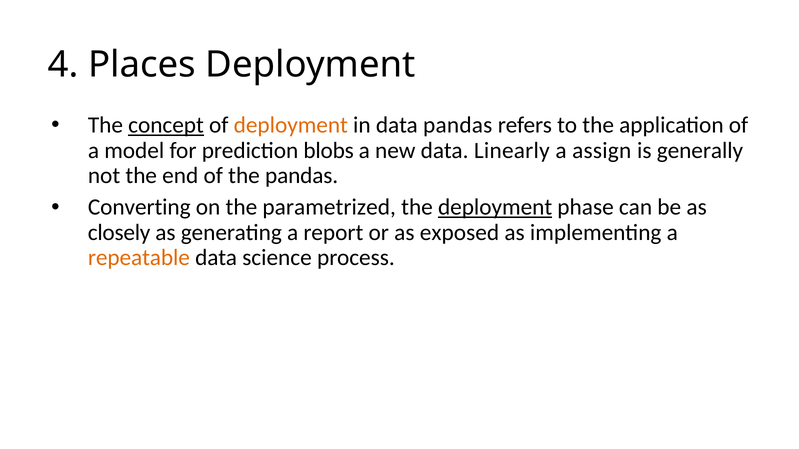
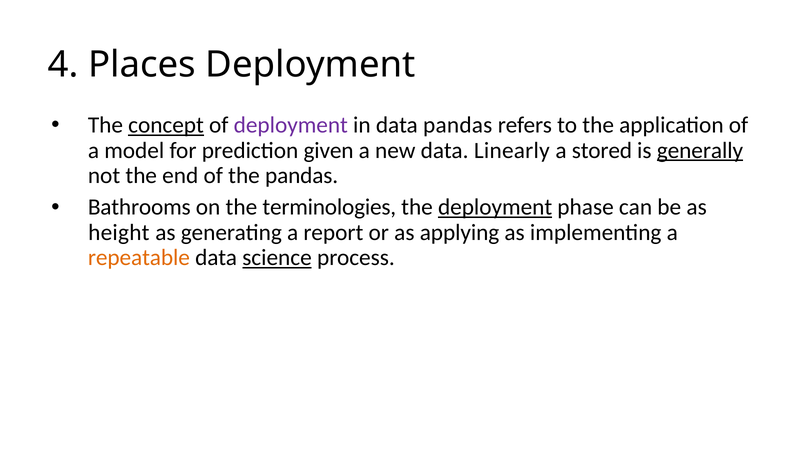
deployment colour: orange -> purple (291, 125)
blobs: blobs -> given (329, 150)
assign: assign -> stored (602, 150)
generally underline: none -> present (700, 150)
Converting: Converting -> Bathrooms (139, 207)
parametrized: parametrized -> terminologies (329, 207)
closely: closely -> height (119, 233)
exposed: exposed -> applying (460, 233)
science underline: none -> present (277, 258)
